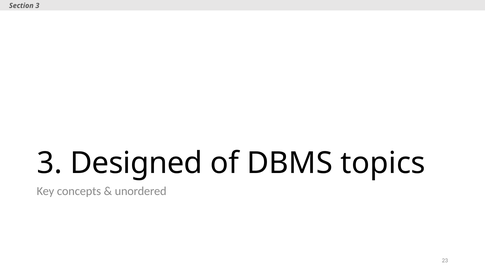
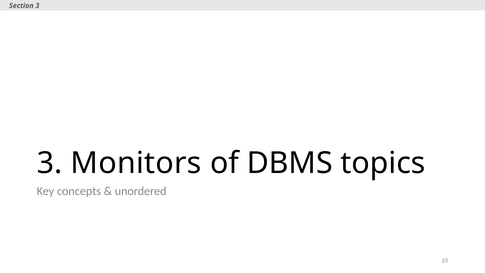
Designed: Designed -> Monitors (136, 163)
